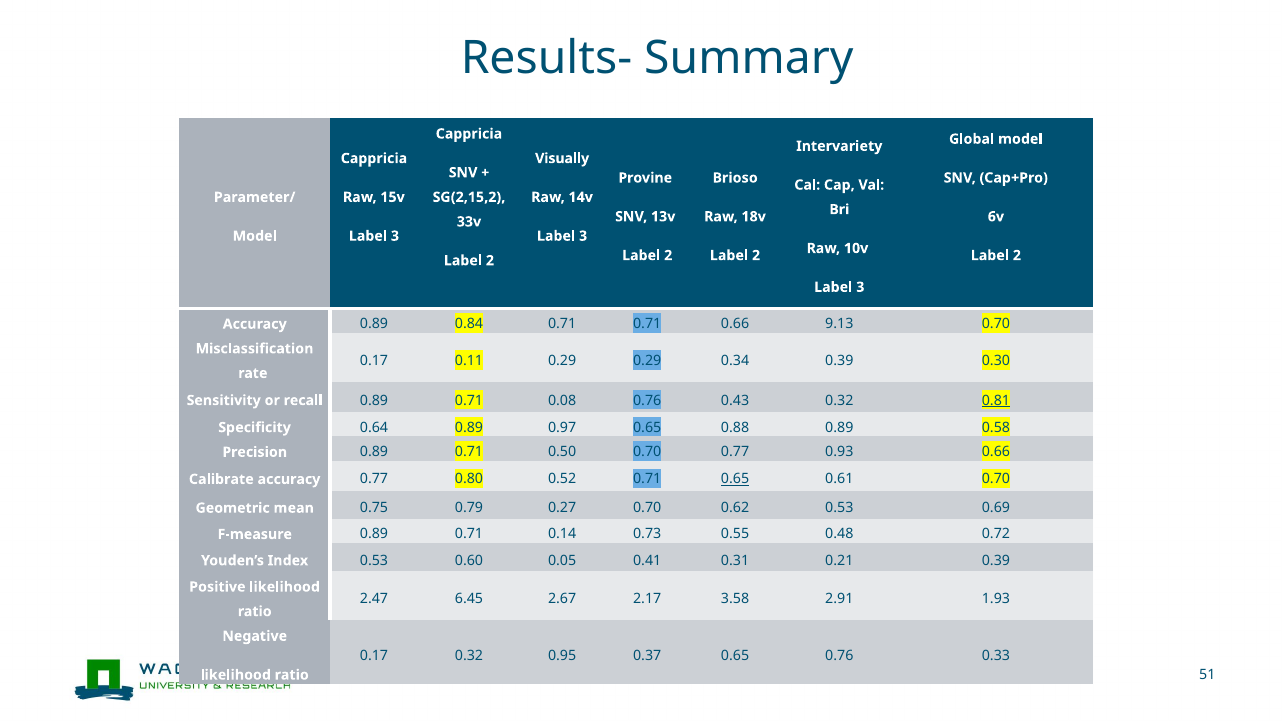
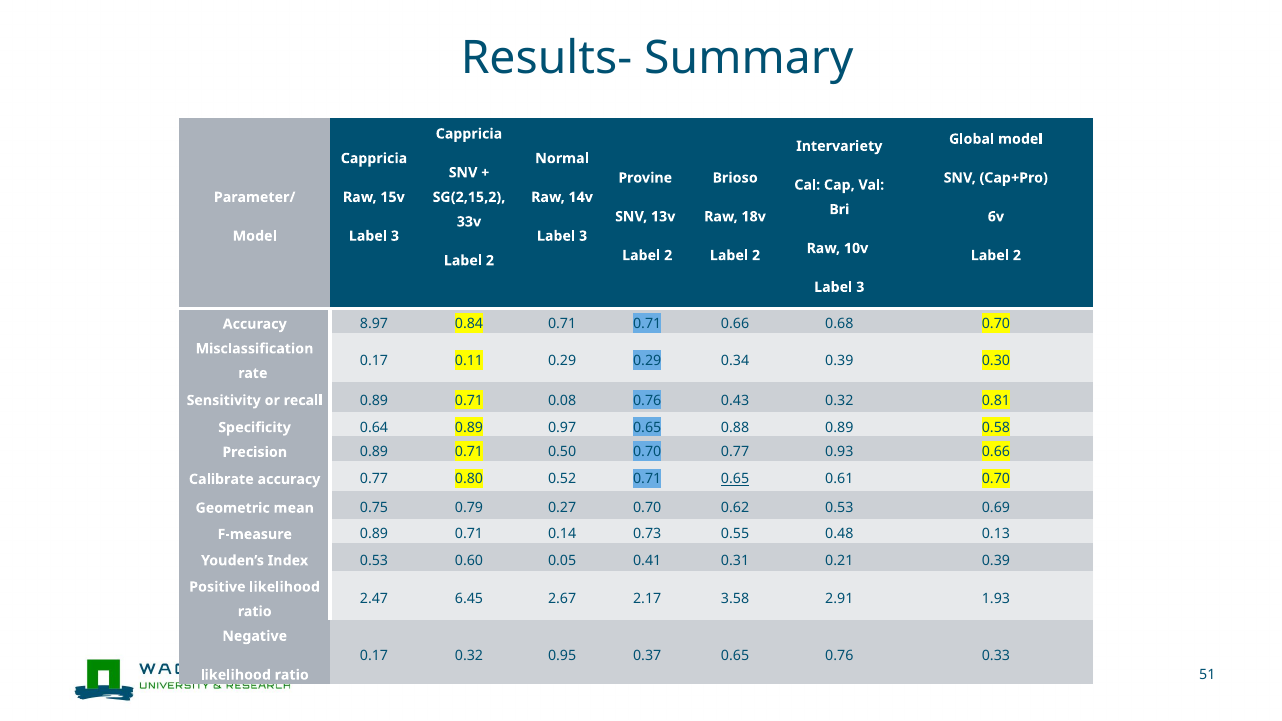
Visually: Visually -> Normal (562, 158)
0.89: 0.89 -> 8.97 (374, 324)
9.13: 9.13 -> 0.68 (839, 324)
0.81 underline: present -> none (996, 400)
0.72: 0.72 -> 0.13 (996, 534)
